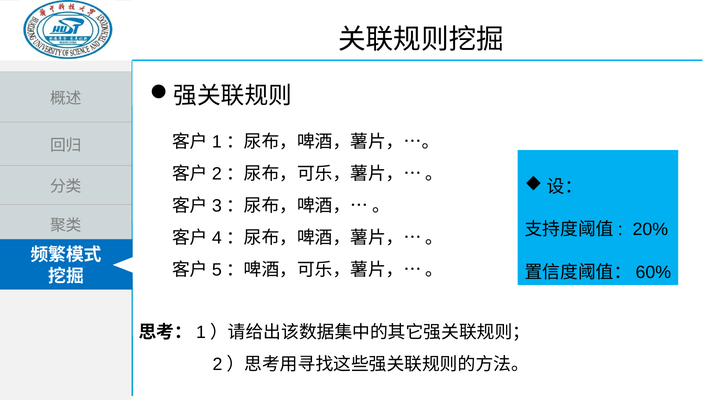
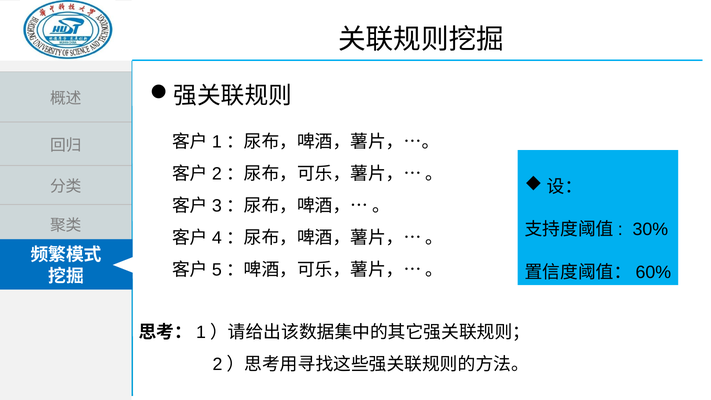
20%: 20% -> 30% (650, 229)
